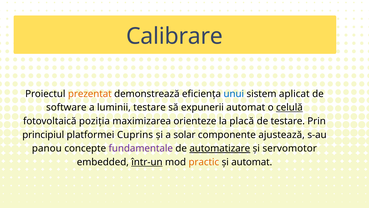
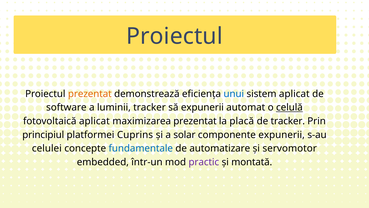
Calibrare: Calibrare -> Proiectul (174, 36)
luminii testare: testare -> tracker (150, 107)
fotovoltaică poziția: poziția -> aplicat (94, 121)
maximizarea orienteze: orienteze -> prezentat (195, 121)
de testare: testare -> tracker (288, 121)
componente ajustează: ajustează -> expunerii (282, 135)
panou: panou -> celulei (47, 148)
fundamentale colour: purple -> blue (141, 148)
automatizare underline: present -> none (220, 148)
într-un underline: present -> none (147, 162)
practic colour: orange -> purple (204, 162)
și automat: automat -> montată (252, 162)
